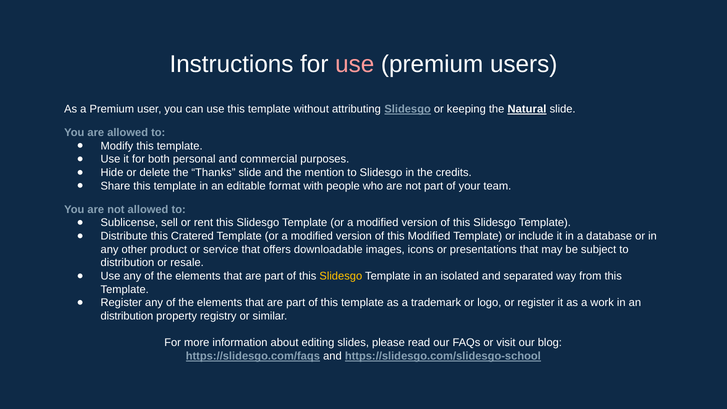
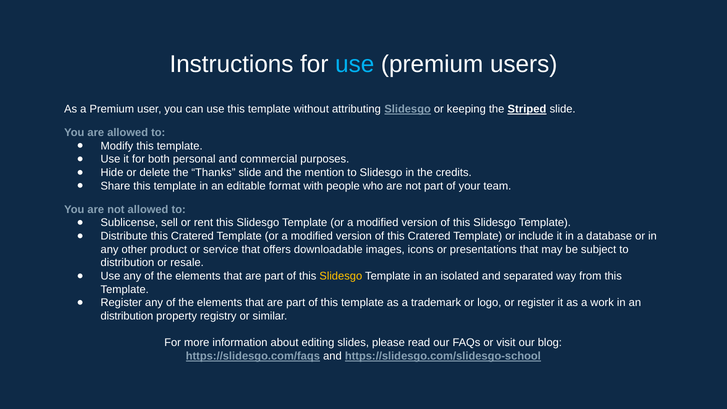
use colour: pink -> light blue (355, 64)
Natural: Natural -> Striped (527, 109)
of this Modified: Modified -> Cratered (429, 236)
